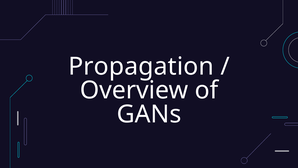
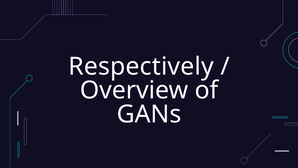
Propagation: Propagation -> Respectively (141, 66)
